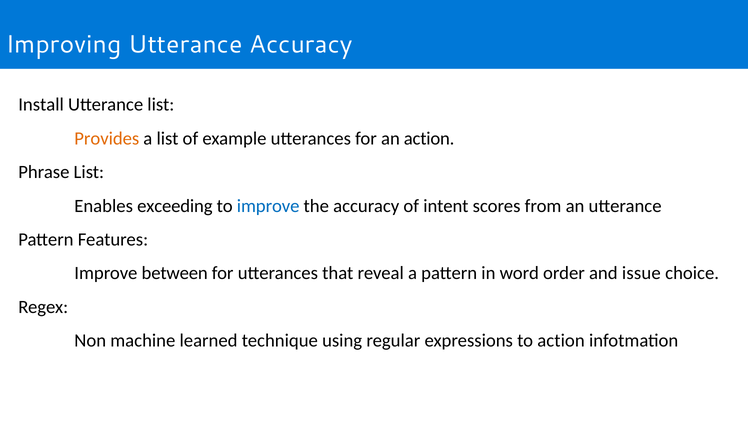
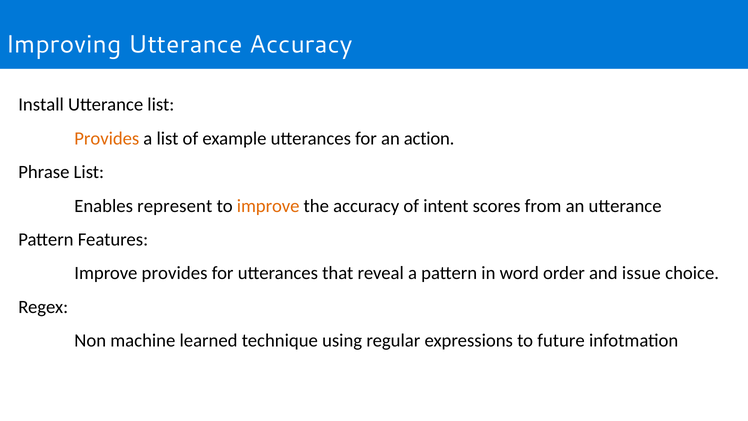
exceeding: exceeding -> represent (175, 206)
improve colour: blue -> orange (268, 206)
Improve between: between -> provides (175, 273)
to action: action -> future (561, 340)
